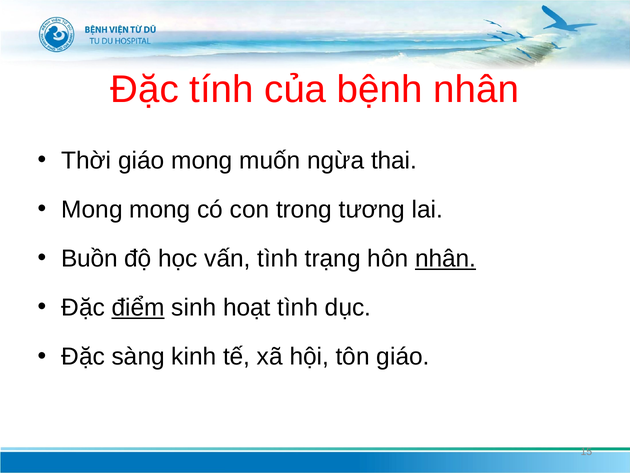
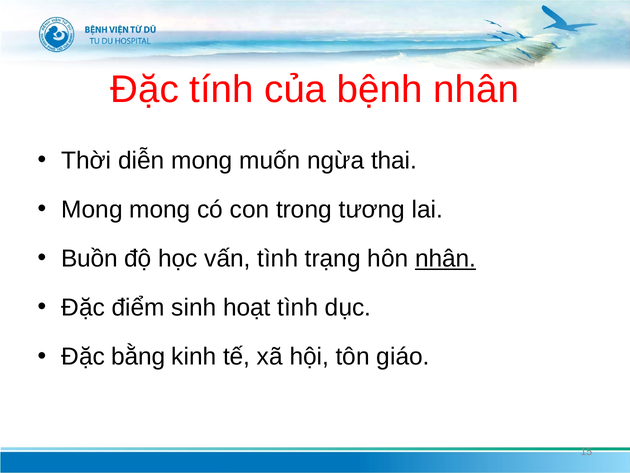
Thời giáo: giáo -> diễn (141, 160)
điểm underline: present -> none (138, 307)
sàng: sàng -> bằng (138, 356)
